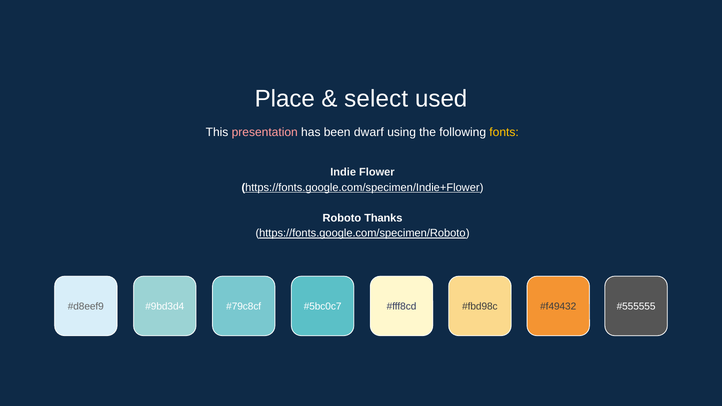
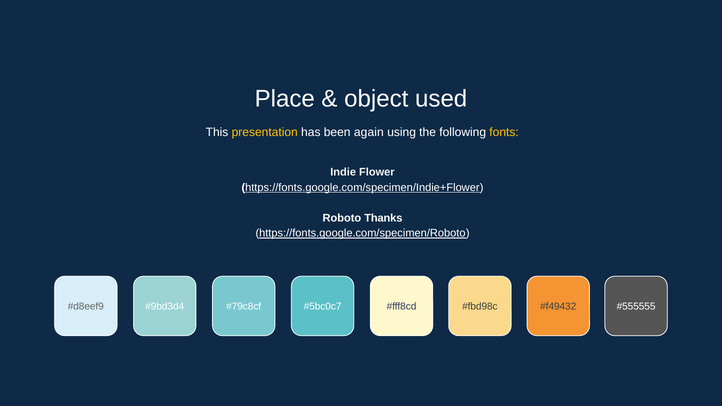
select: select -> object (376, 99)
presentation colour: pink -> yellow (265, 133)
dwarf: dwarf -> again (369, 133)
